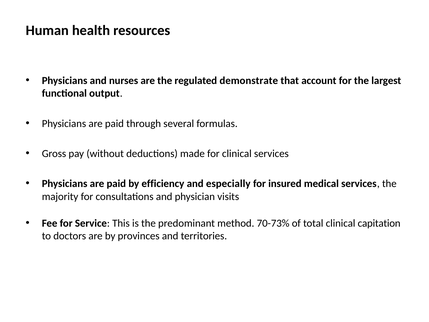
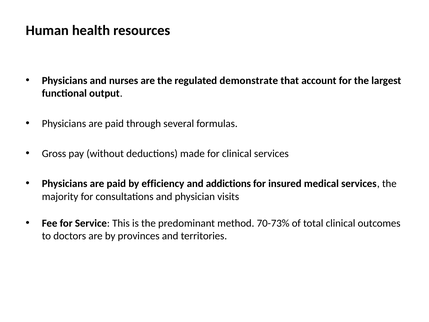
especially: especially -> addictions (228, 183)
capitation: capitation -> outcomes (379, 223)
